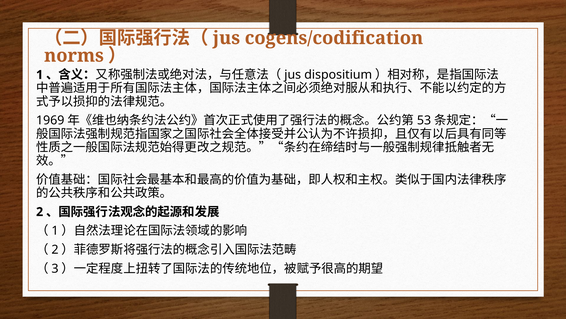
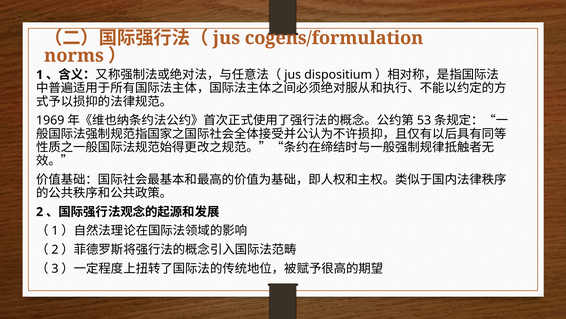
cogens/codification: cogens/codification -> cogens/formulation (334, 38)
